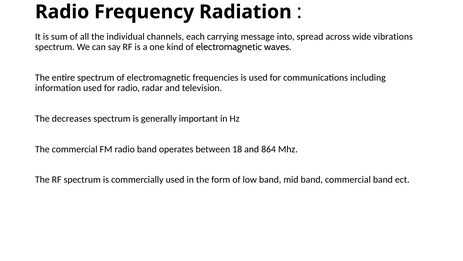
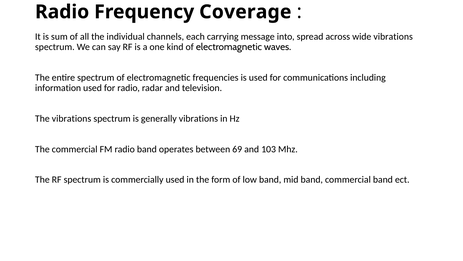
Radiation: Radiation -> Coverage (245, 12)
The decreases: decreases -> vibrations (71, 118)
generally important: important -> vibrations (198, 118)
18: 18 -> 69 (237, 149)
864: 864 -> 103 (269, 149)
